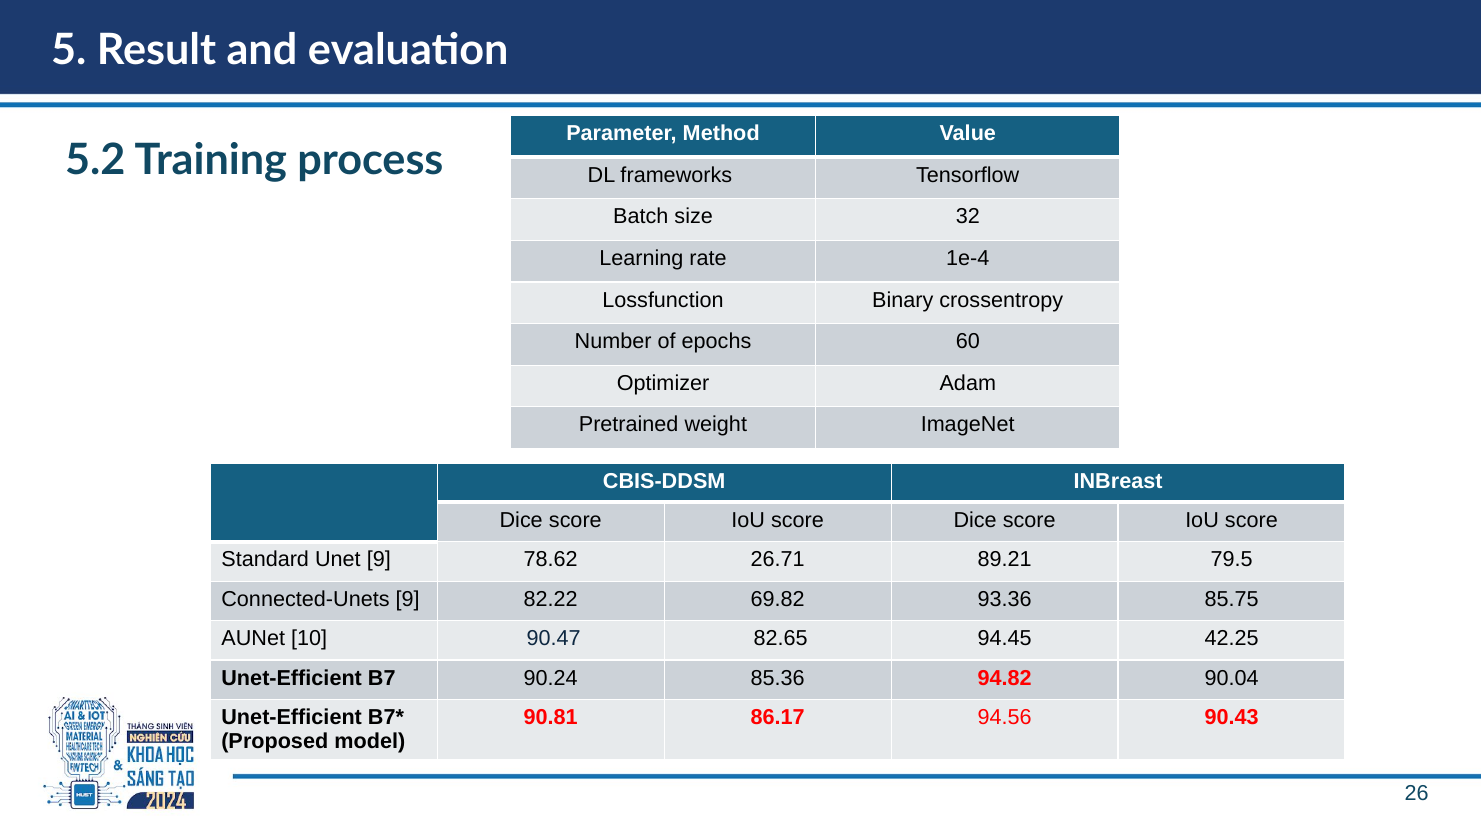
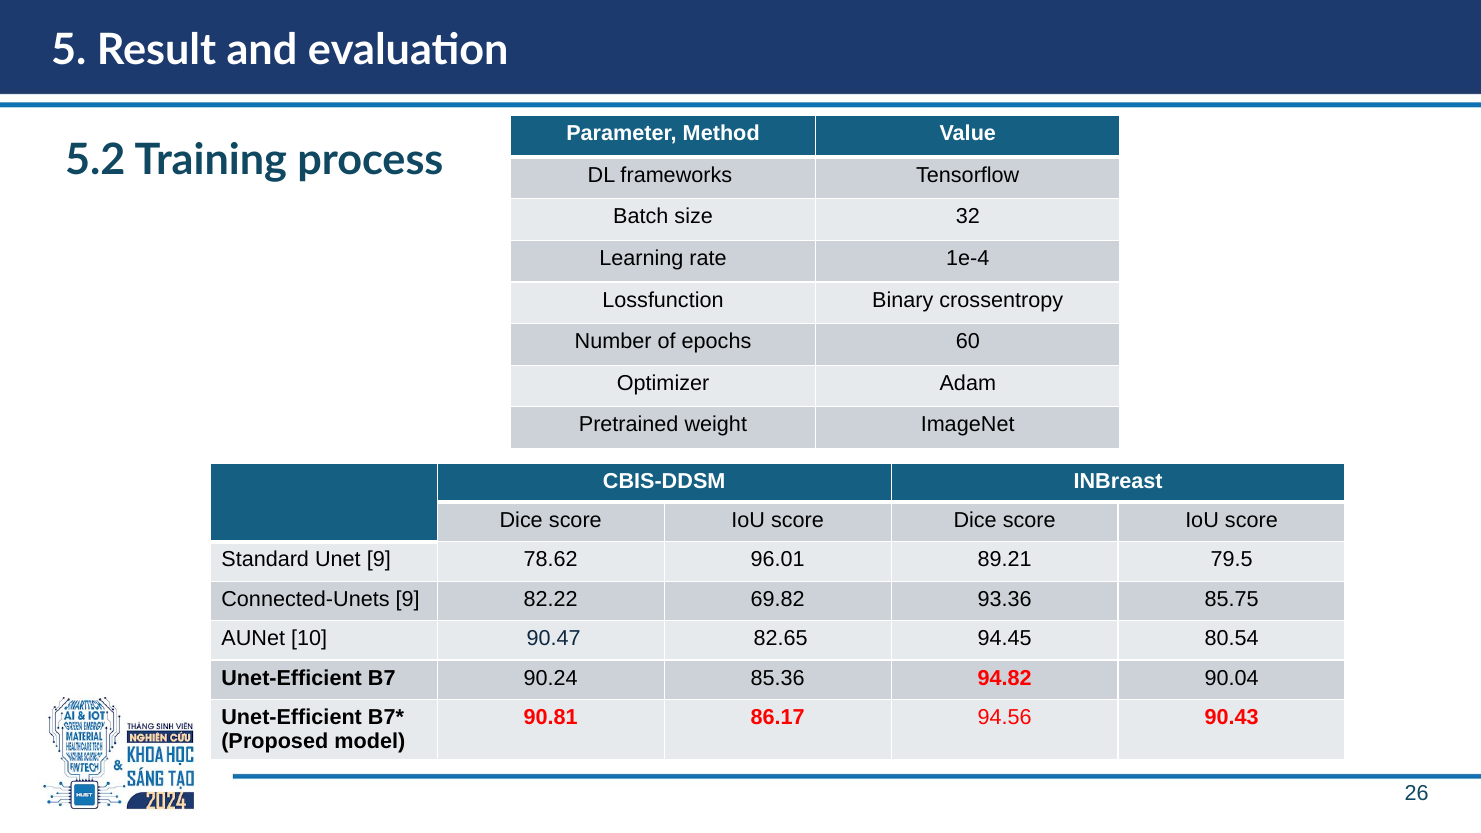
26.71: 26.71 -> 96.01 (778, 560)
42.25: 42.25 -> 80.54 (1232, 639)
